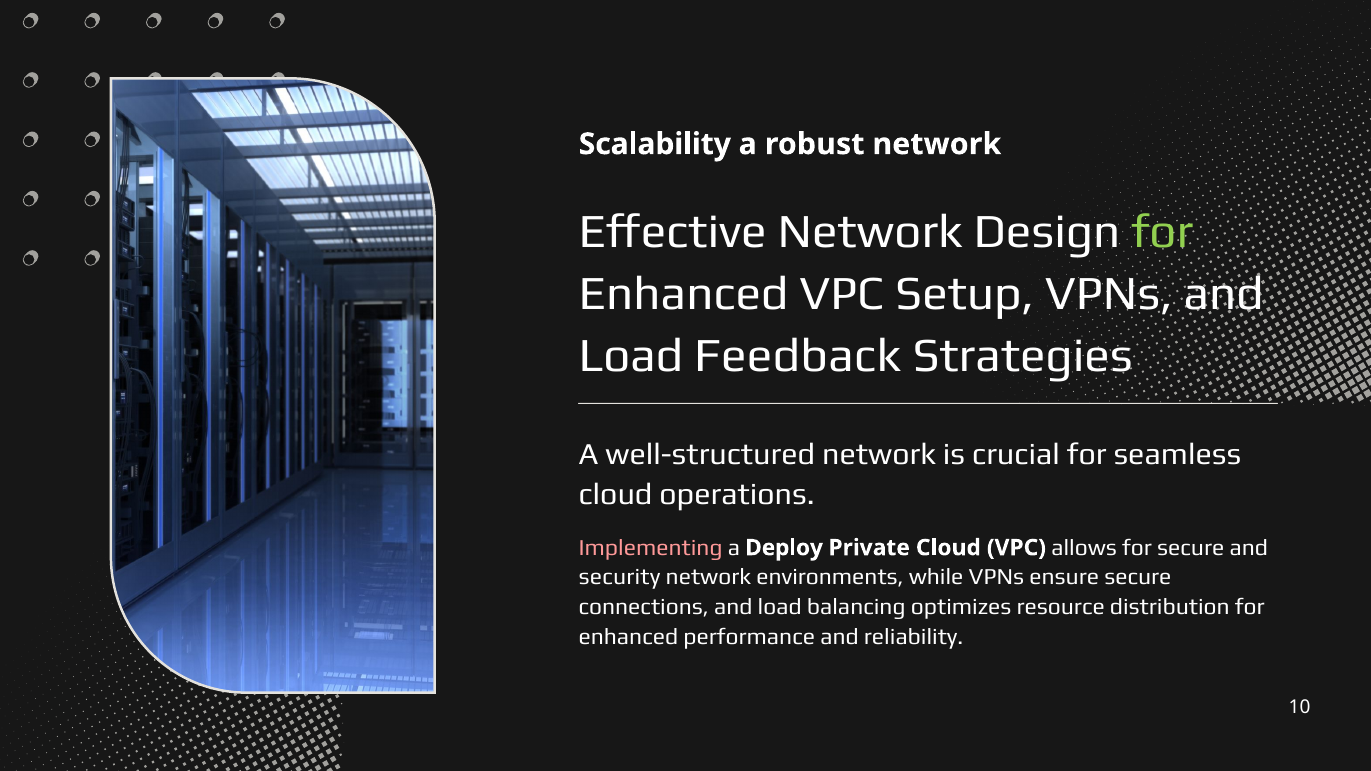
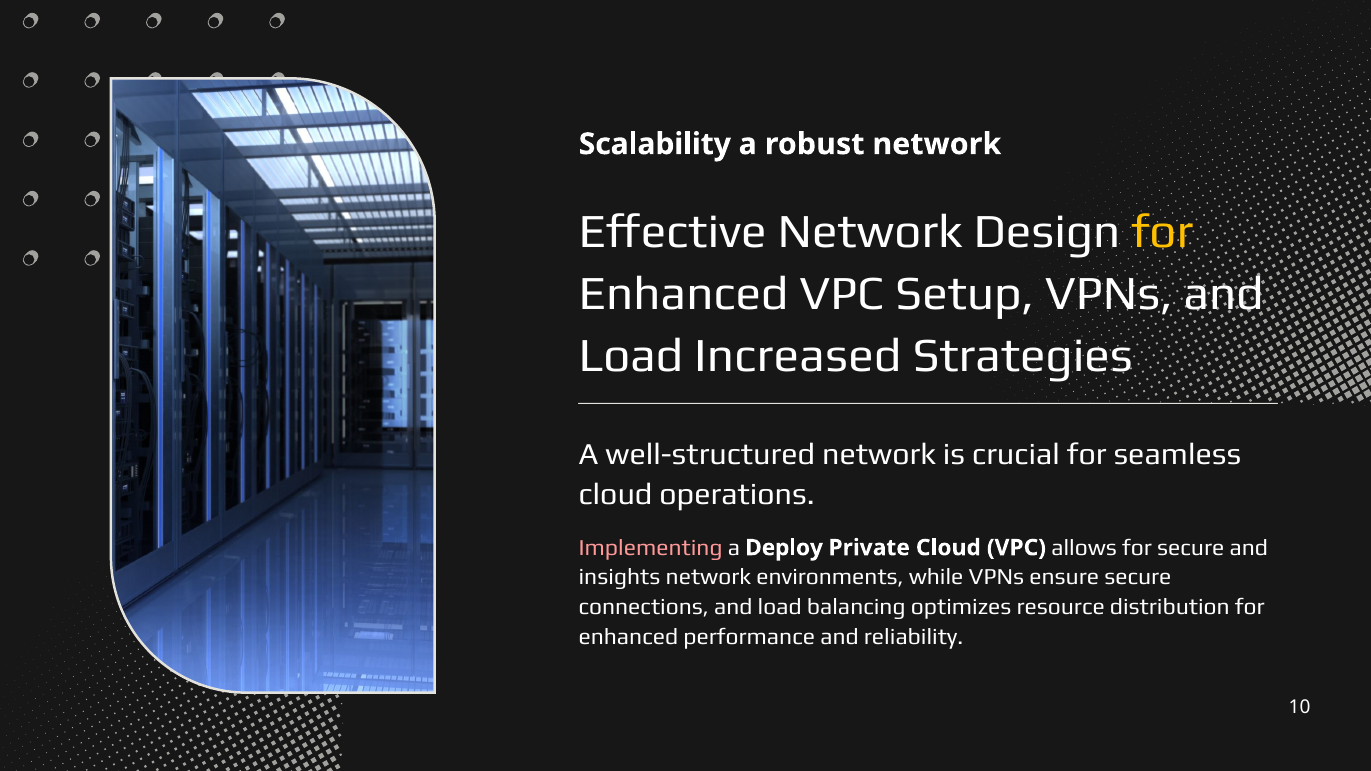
for colour: light green -> yellow (1162, 232)
Feedback: Feedback -> Increased (798, 356)
security: security -> insights (620, 578)
